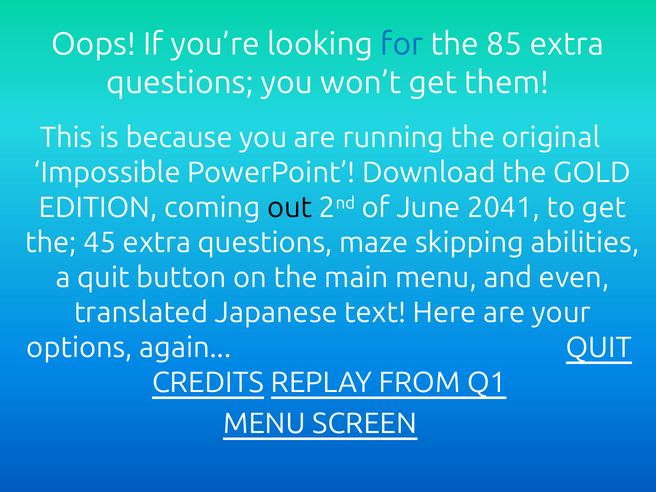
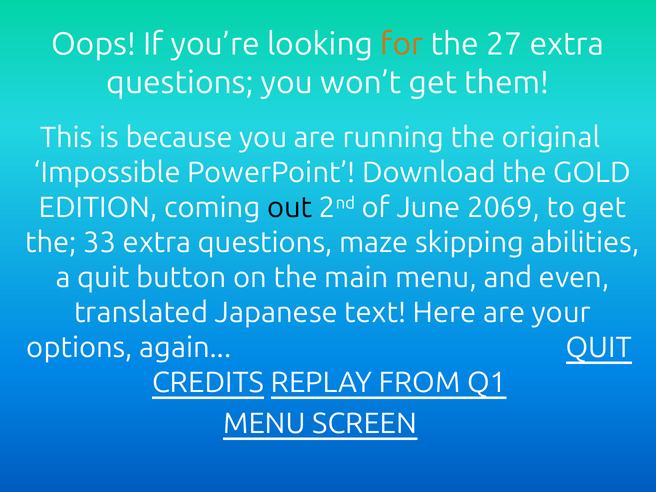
for colour: blue -> orange (402, 44)
85: 85 -> 27 (504, 44)
2041: 2041 -> 2069 (504, 208)
45: 45 -> 33 (100, 243)
